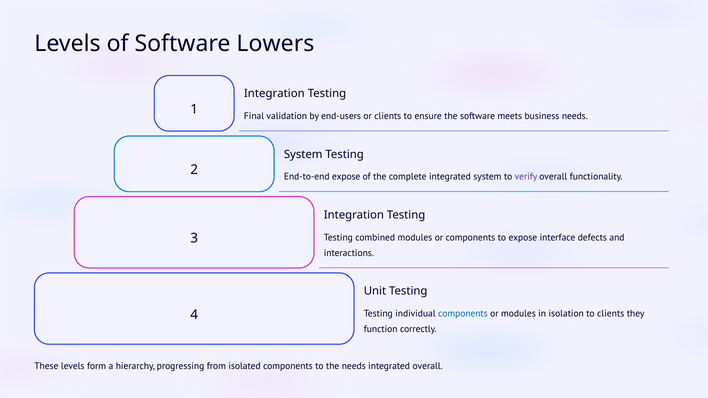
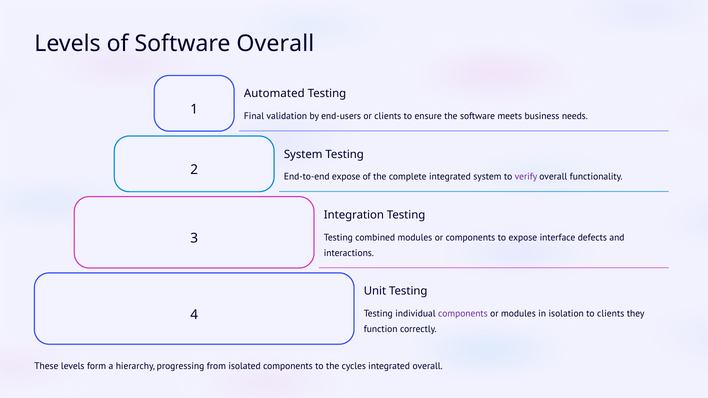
Software Lowers: Lowers -> Overall (275, 44)
Integration: Integration -> Automated (274, 94)
components colour: blue -> purple (463, 314)
the needs: needs -> cycles (354, 366)
